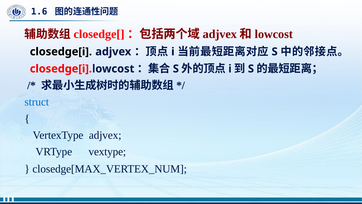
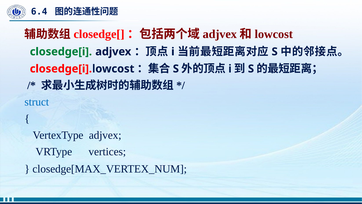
1.6: 1.6 -> 6.4 (39, 12)
closedge[i colour: black -> green (61, 52)
vextype: vextype -> vertices (107, 152)
